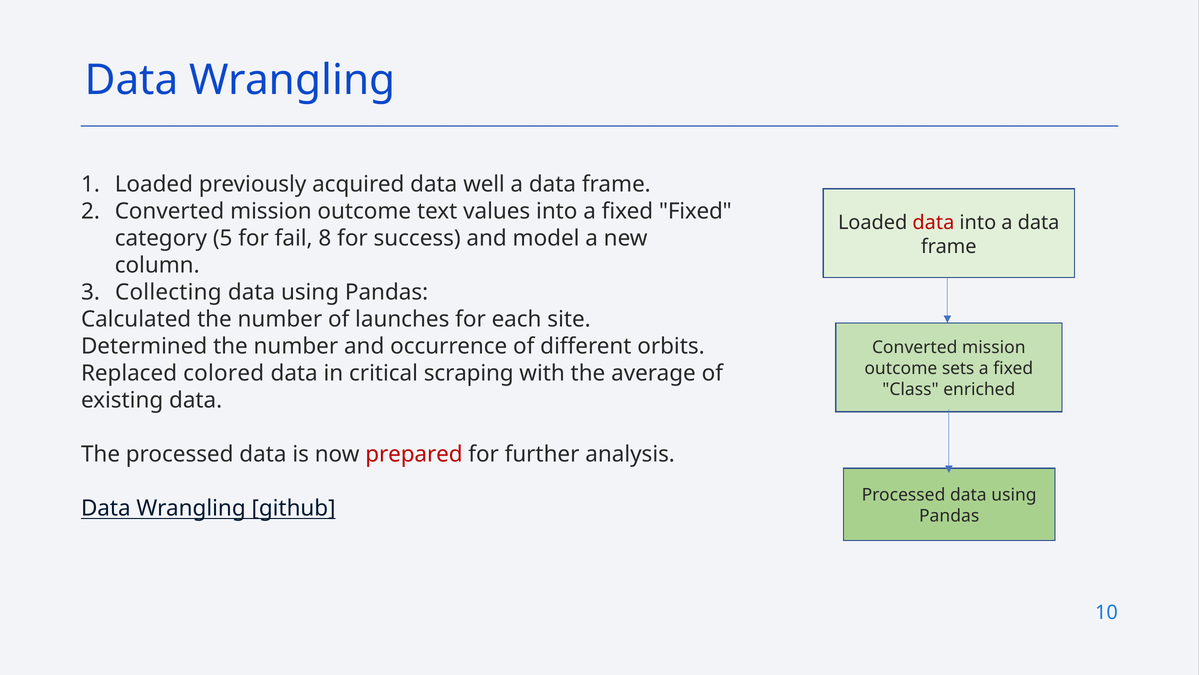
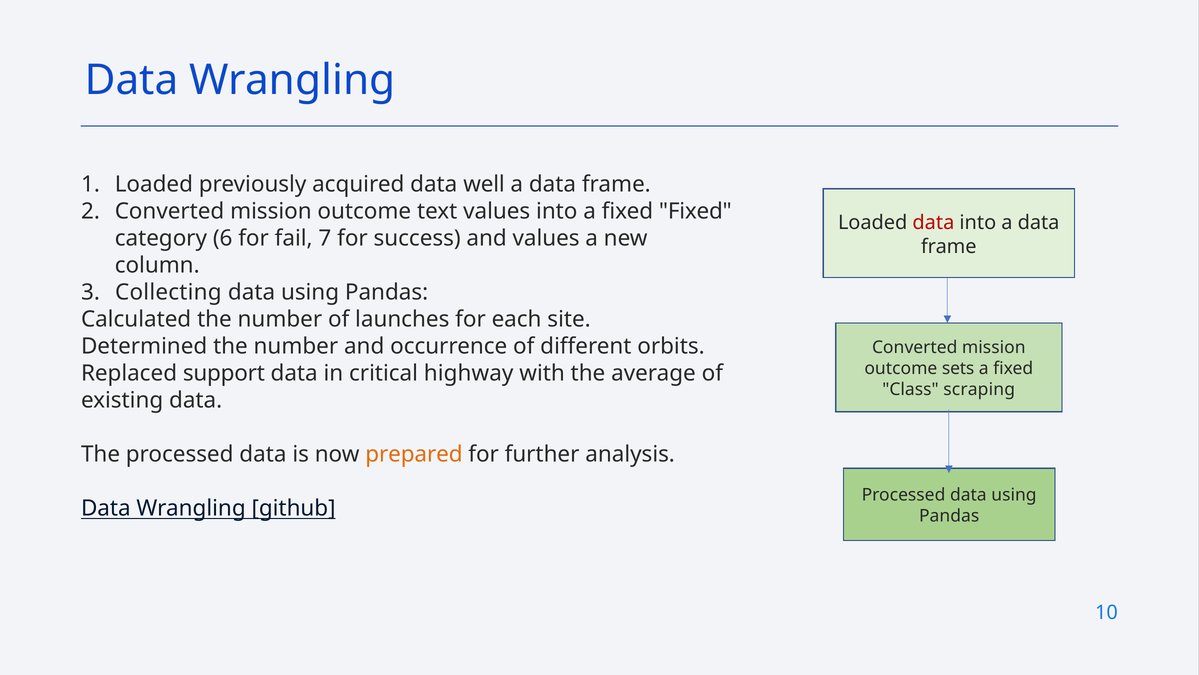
5: 5 -> 6 (223, 238)
8: 8 -> 7 (325, 238)
and model: model -> values (546, 238)
colored: colored -> support (224, 373)
scraping: scraping -> highway (469, 373)
enriched: enriched -> scraping (979, 389)
prepared colour: red -> orange (414, 454)
